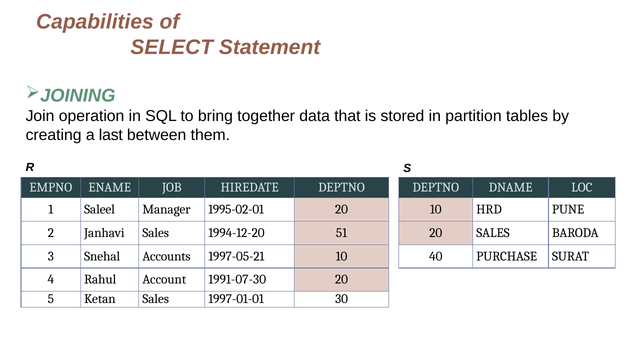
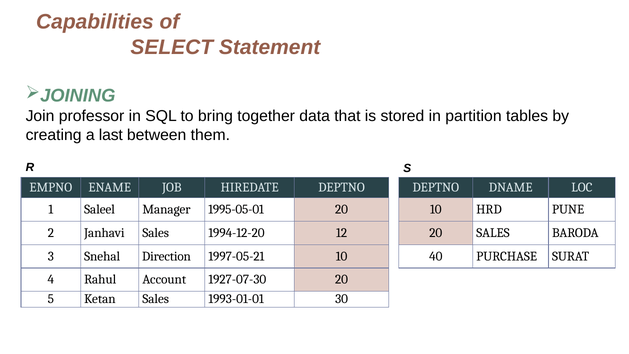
operation: operation -> professor (92, 116)
1995-02-01: 1995-02-01 -> 1995-05-01 (236, 209)
51: 51 -> 12 (342, 233)
Accounts: Accounts -> Direction (167, 256)
1991-07-30: 1991-07-30 -> 1927-07-30 (237, 279)
1997-01-01: 1997-01-01 -> 1993-01-01 (236, 299)
